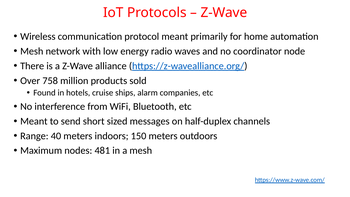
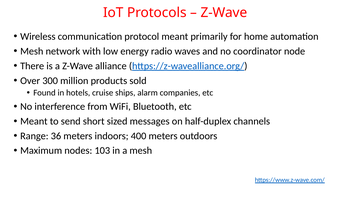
758: 758 -> 300 (50, 81)
40: 40 -> 36 (56, 136)
150: 150 -> 400 (139, 136)
481: 481 -> 103 (102, 151)
